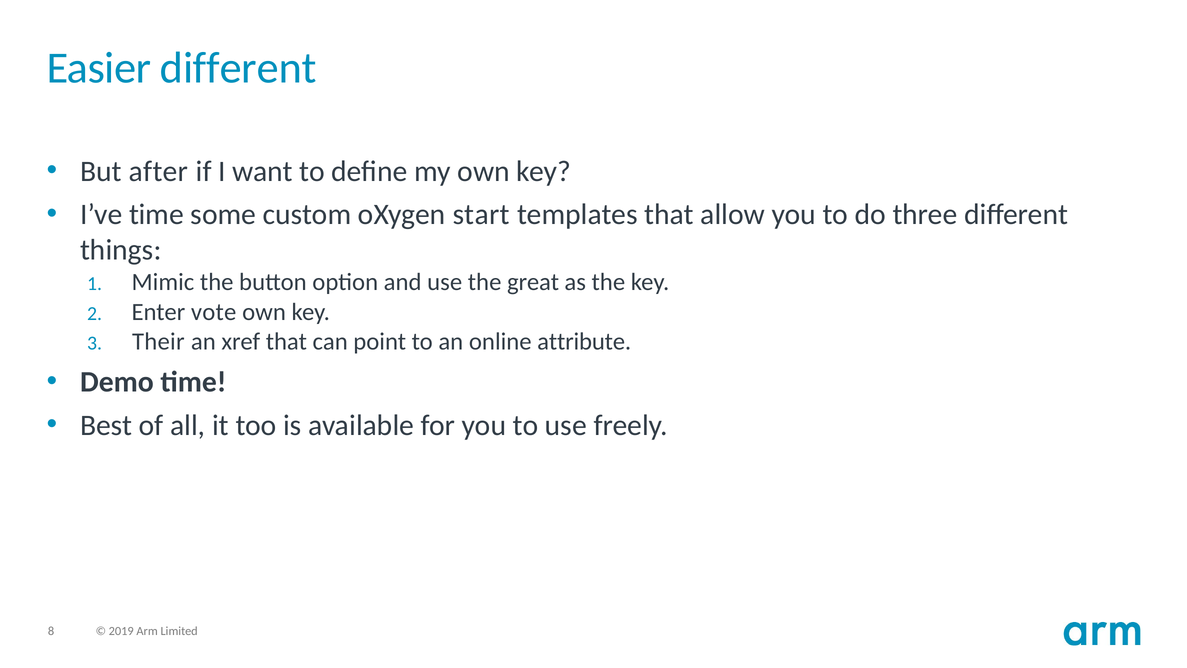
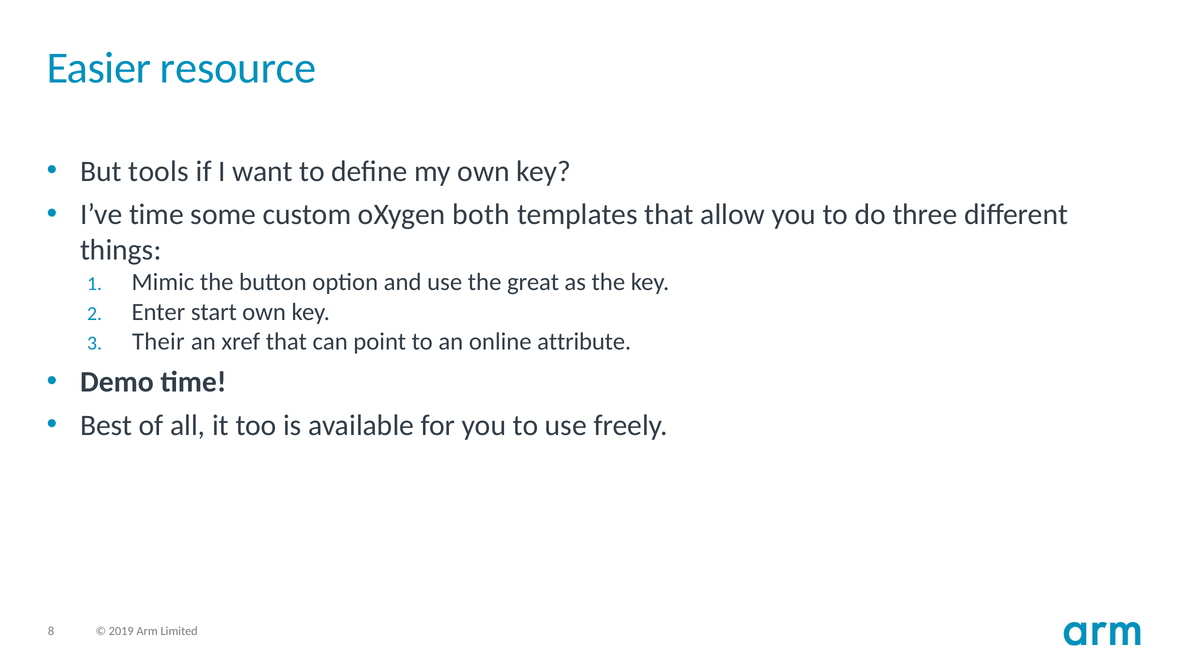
Easier different: different -> resource (238, 68)
after: after -> tools (159, 171)
start: start -> both (481, 214)
vote: vote -> start (214, 312)
